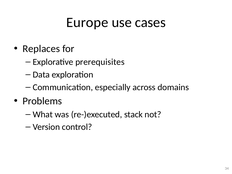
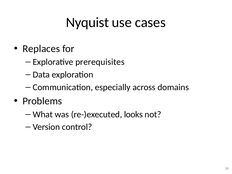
Europe: Europe -> Nyquist (87, 22)
stack: stack -> looks (133, 114)
